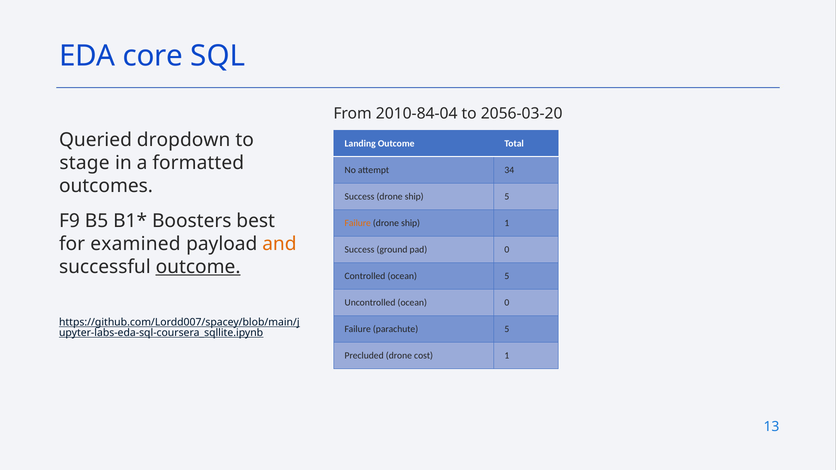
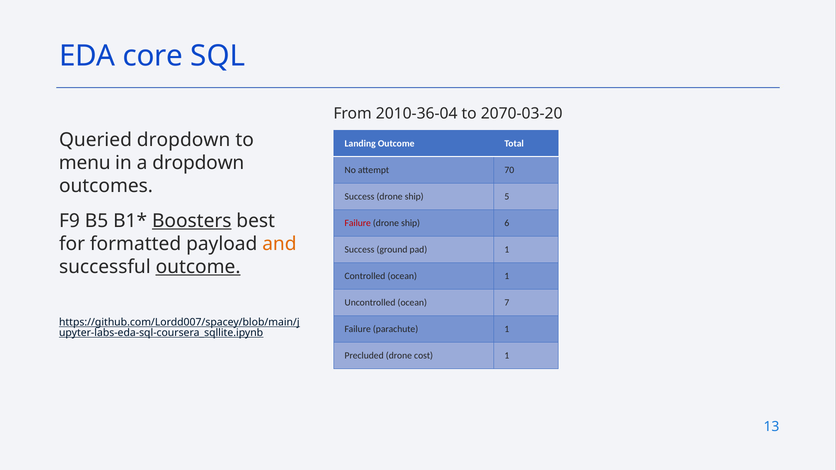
2010-84-04: 2010-84-04 -> 2010-36-04 (417, 114)
2056-03-20: 2056-03-20 -> 2070-03-20 (522, 114)
stage: stage -> menu (85, 163)
a formatted: formatted -> dropdown (198, 163)
34: 34 -> 70 (509, 170)
Boosters underline: none -> present (192, 221)
Failure colour: orange -> red (358, 223)
ship 1: 1 -> 6 (507, 223)
examined: examined -> formatted (136, 244)
pad 0: 0 -> 1 (507, 250)
ocean 5: 5 -> 1 (507, 276)
ocean 0: 0 -> 7 (507, 303)
parachute 5: 5 -> 1 (507, 329)
